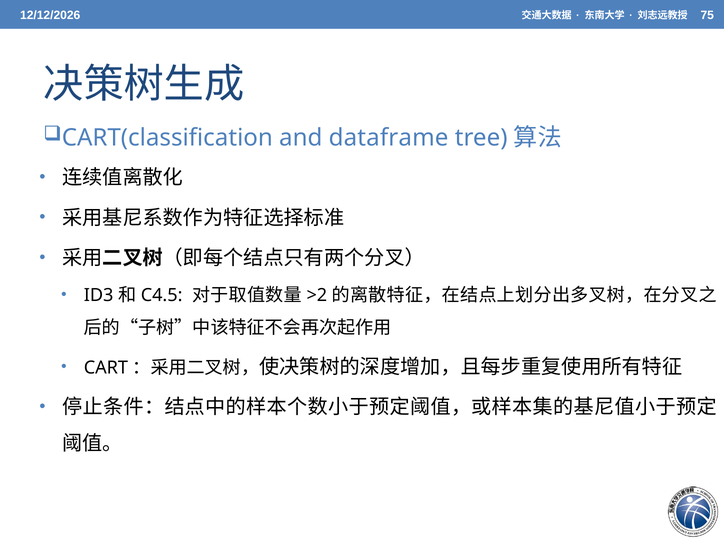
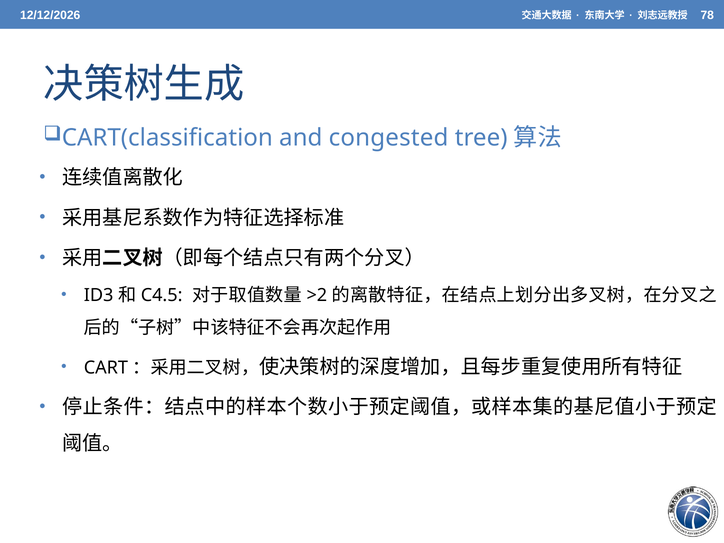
75: 75 -> 78 (707, 15)
dataframe: dataframe -> congested (389, 138)
